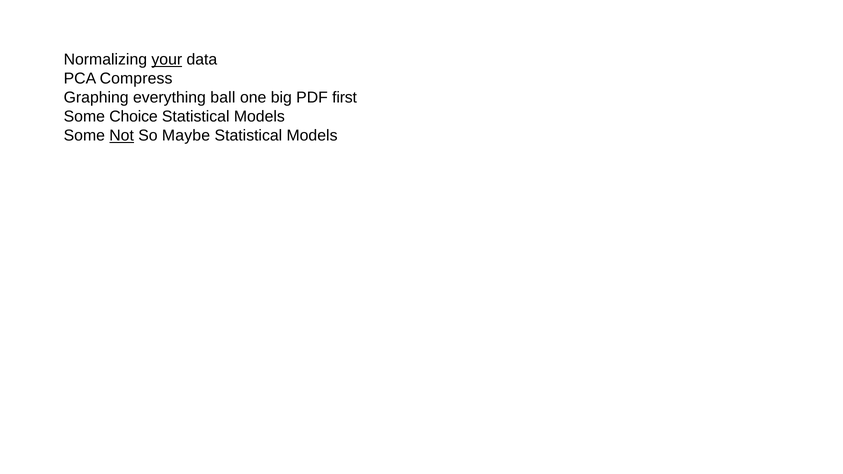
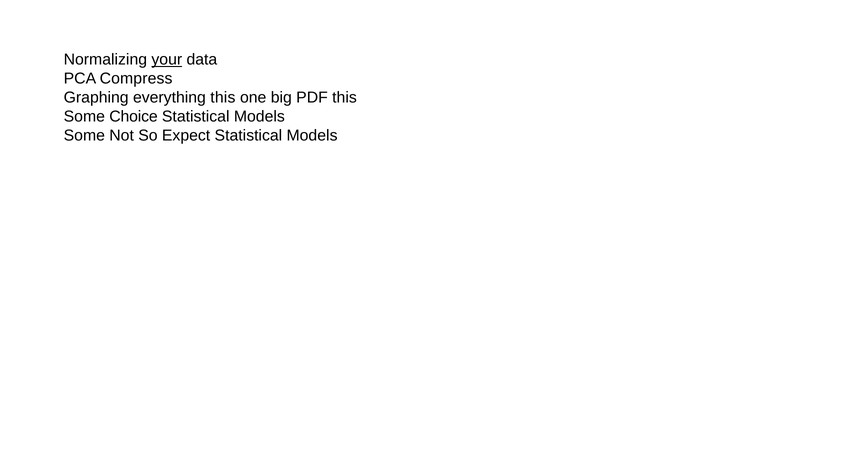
everything ball: ball -> this (223, 98)
PDF first: first -> this (345, 98)
Not underline: present -> none (122, 136)
Maybe: Maybe -> Expect (186, 136)
